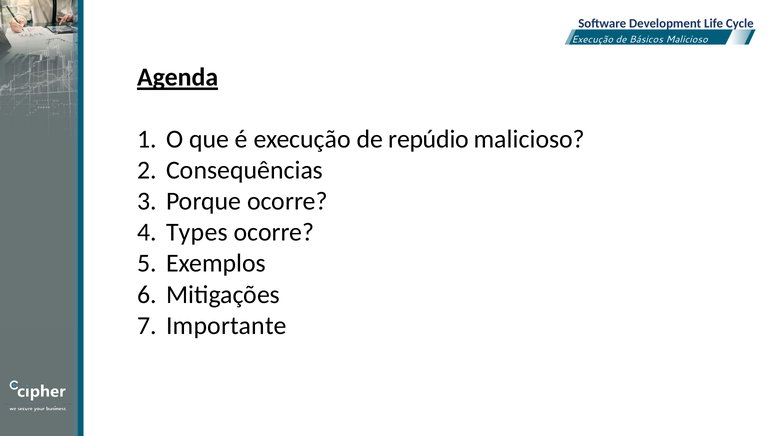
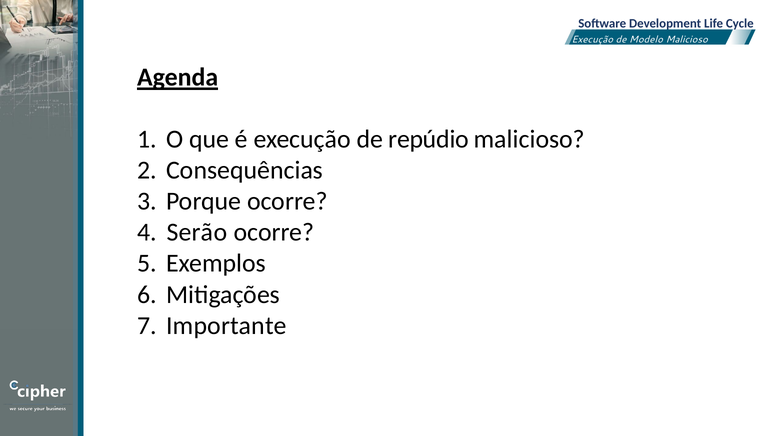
Básicos: Básicos -> Modelo (646, 39)
Types: Types -> Serão (197, 232)
